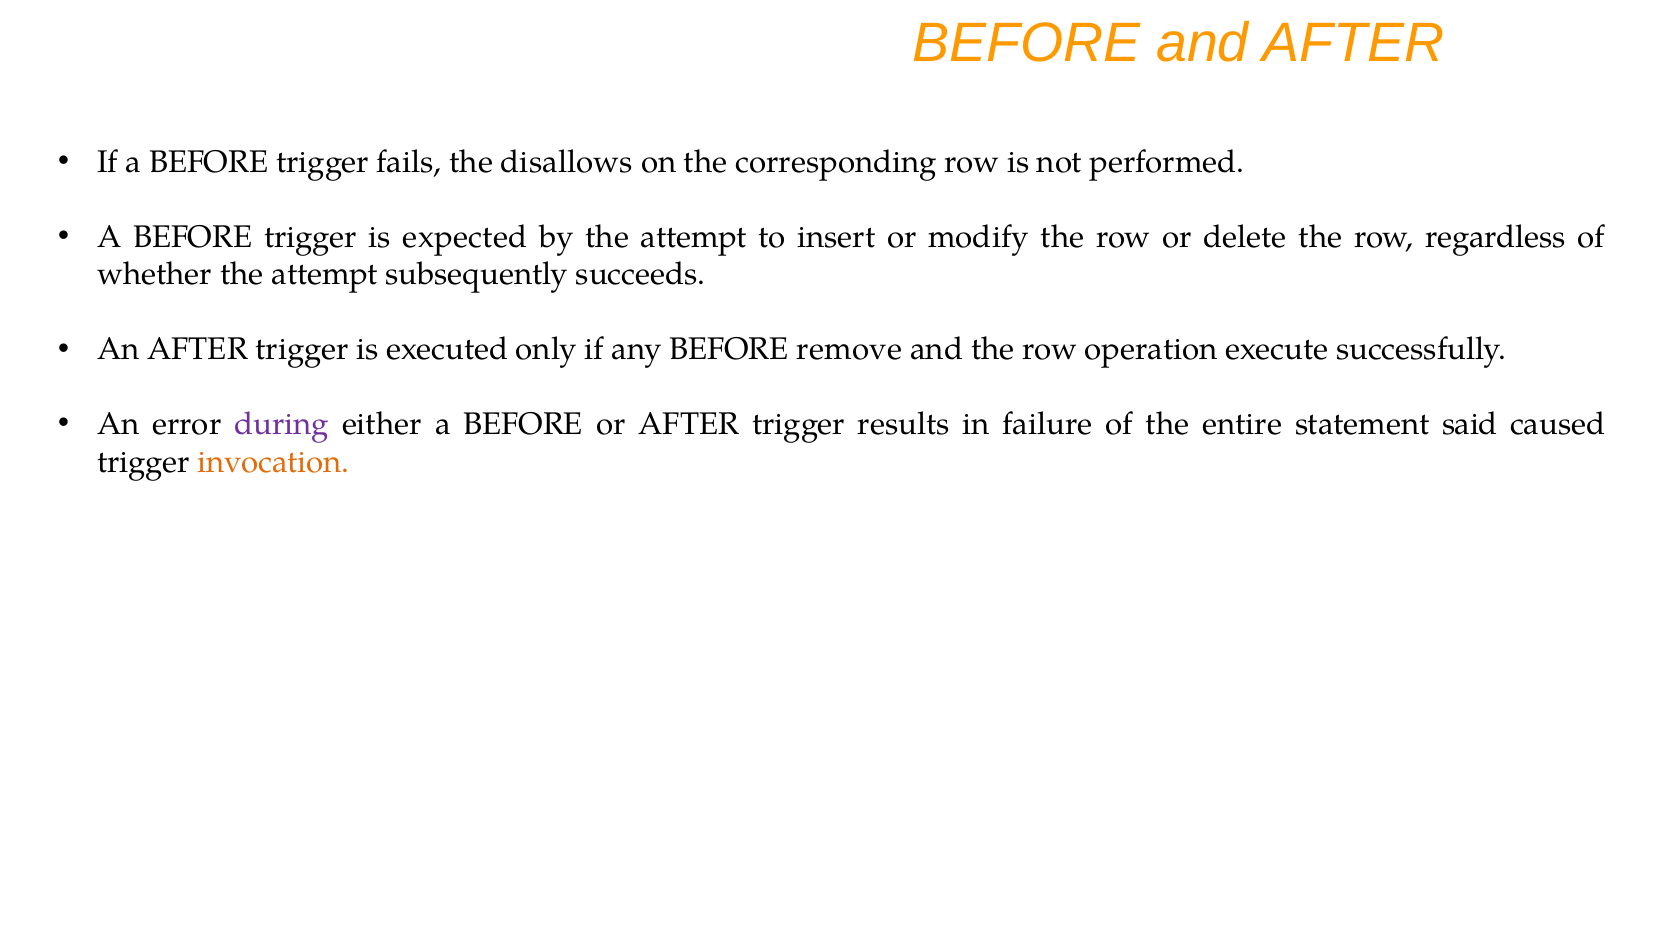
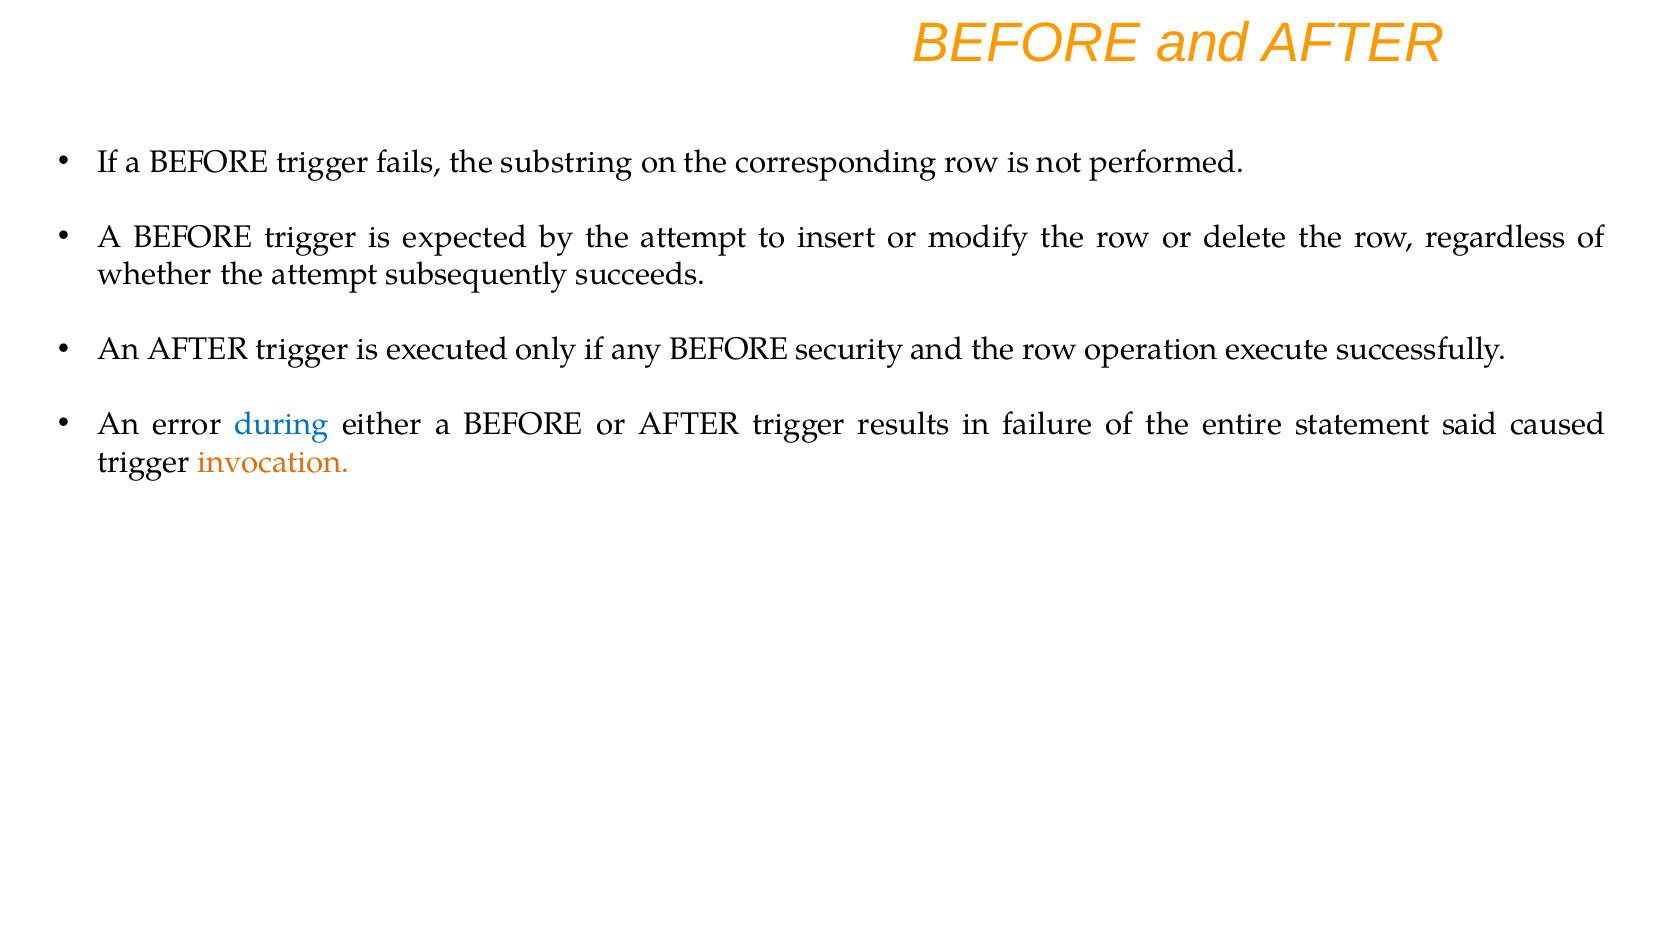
disallows: disallows -> substring (567, 162)
remove: remove -> security (850, 350)
during colour: purple -> blue (282, 425)
